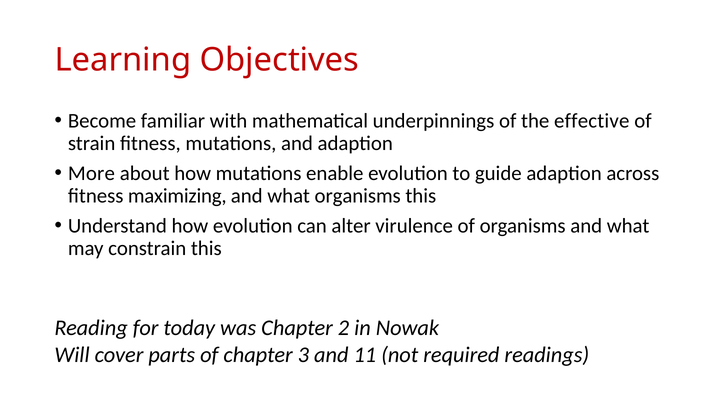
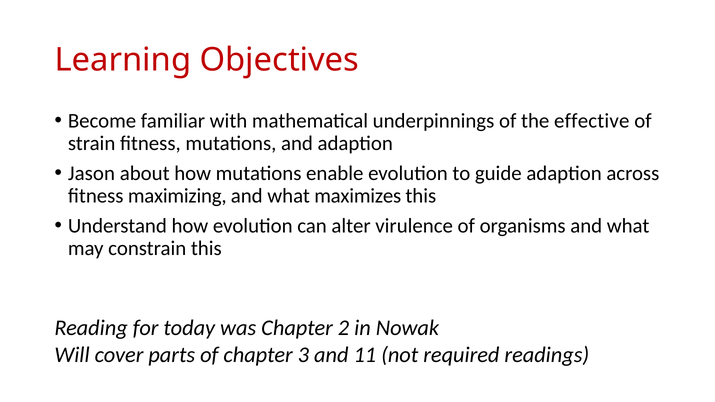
More: More -> Jason (91, 173)
what organisms: organisms -> maximizes (358, 196)
